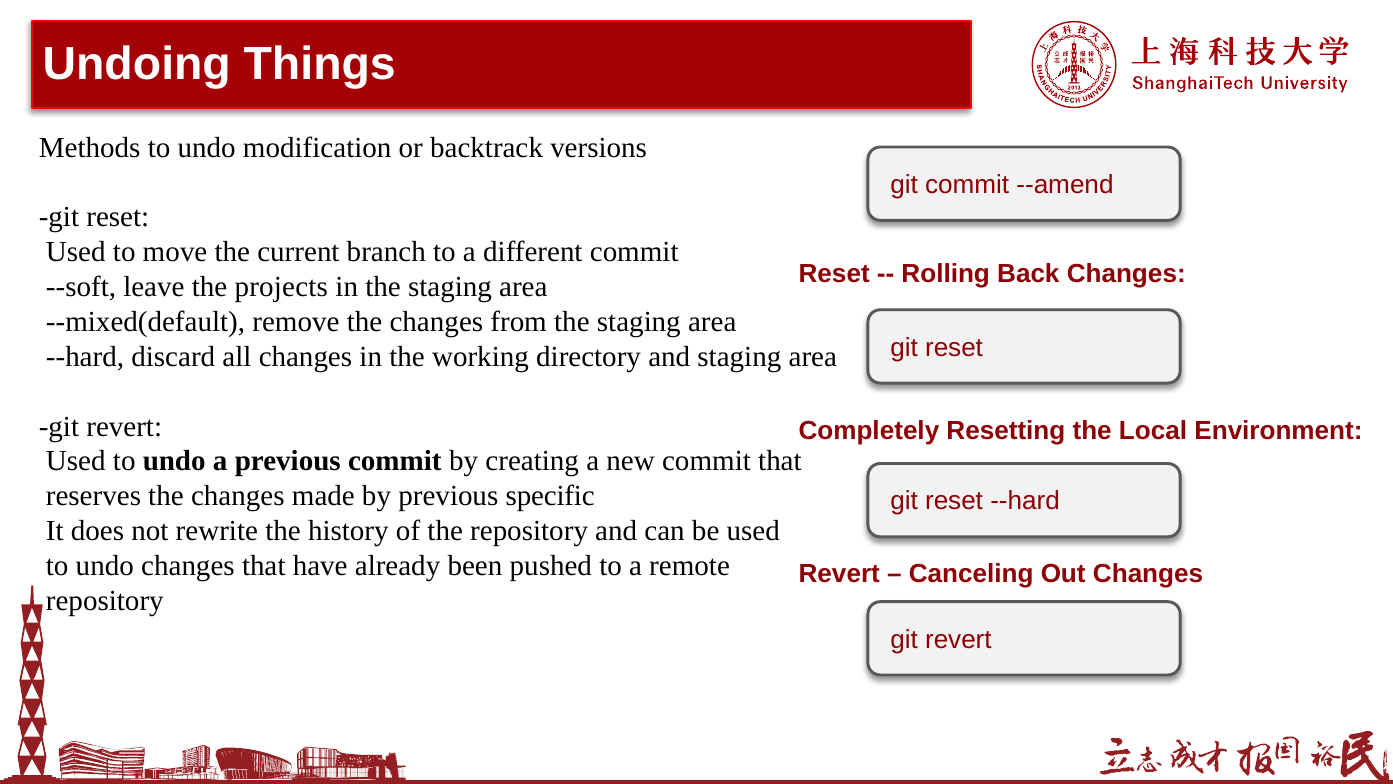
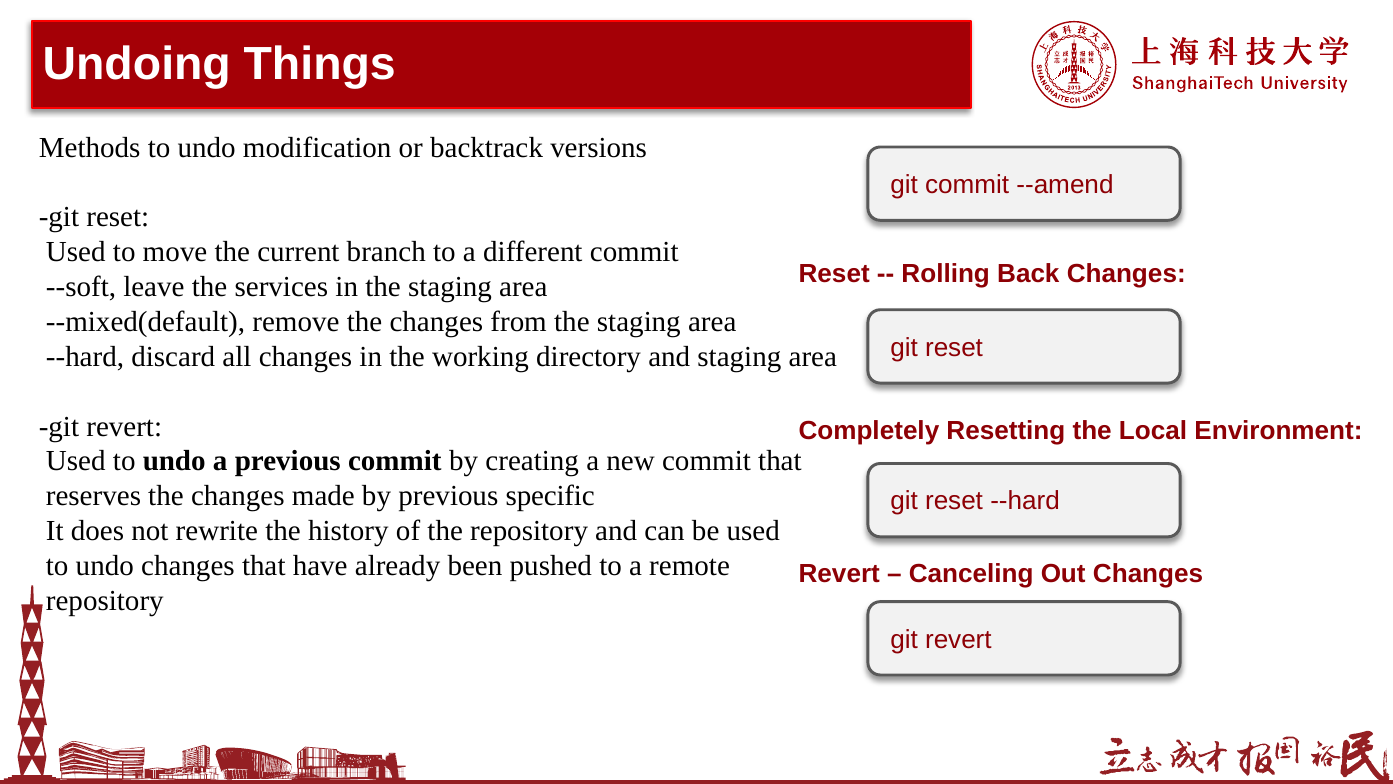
projects: projects -> services (281, 287)
